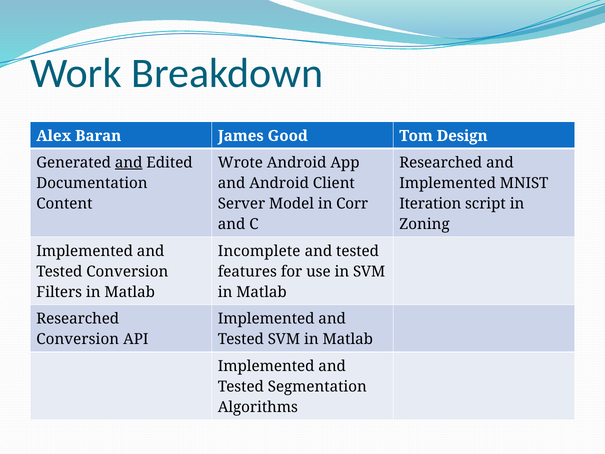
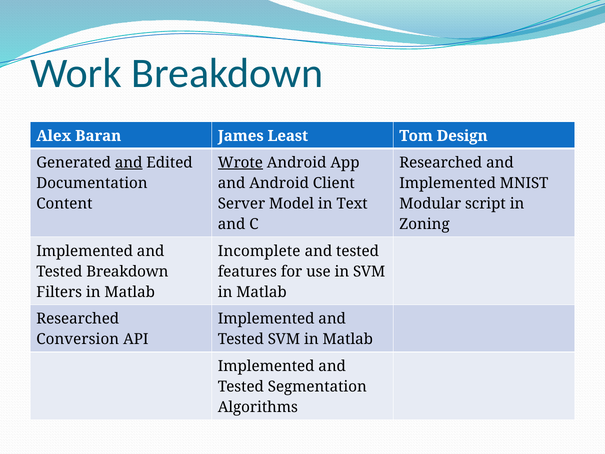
Good: Good -> Least (288, 136)
Wrote underline: none -> present (240, 162)
Corr: Corr -> Text (352, 204)
Iteration: Iteration -> Modular (430, 204)
Tested Conversion: Conversion -> Breakdown (127, 271)
